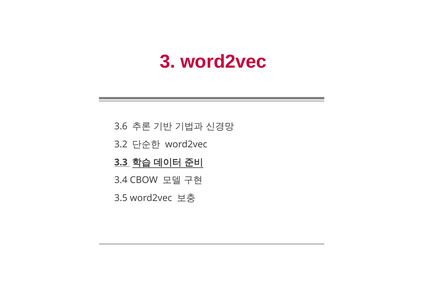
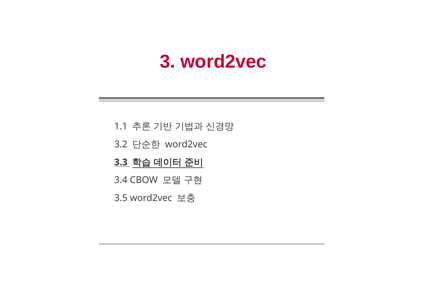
3.6: 3.6 -> 1.1 (121, 126)
